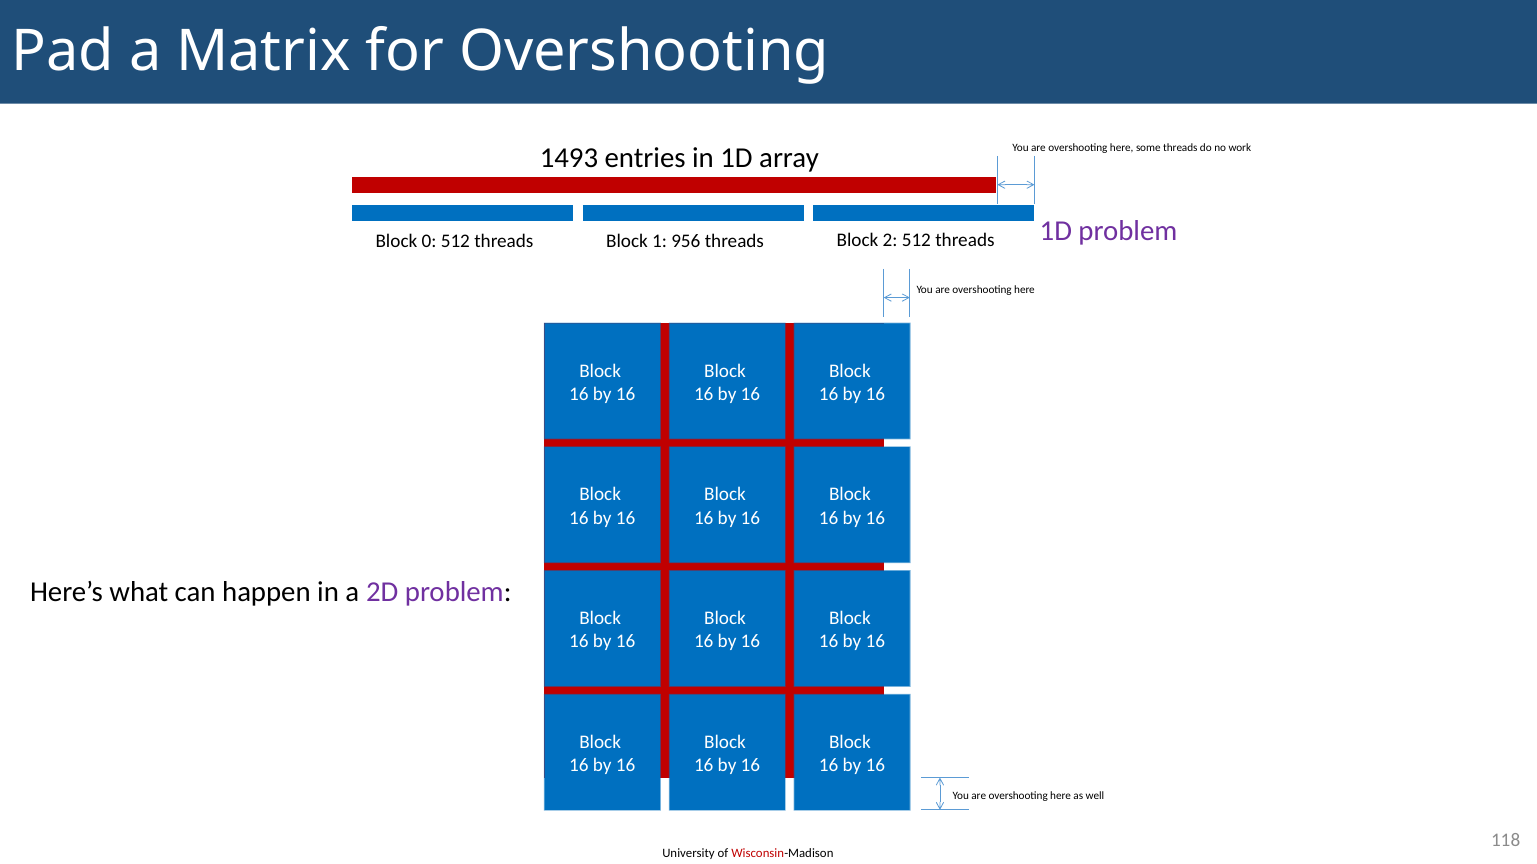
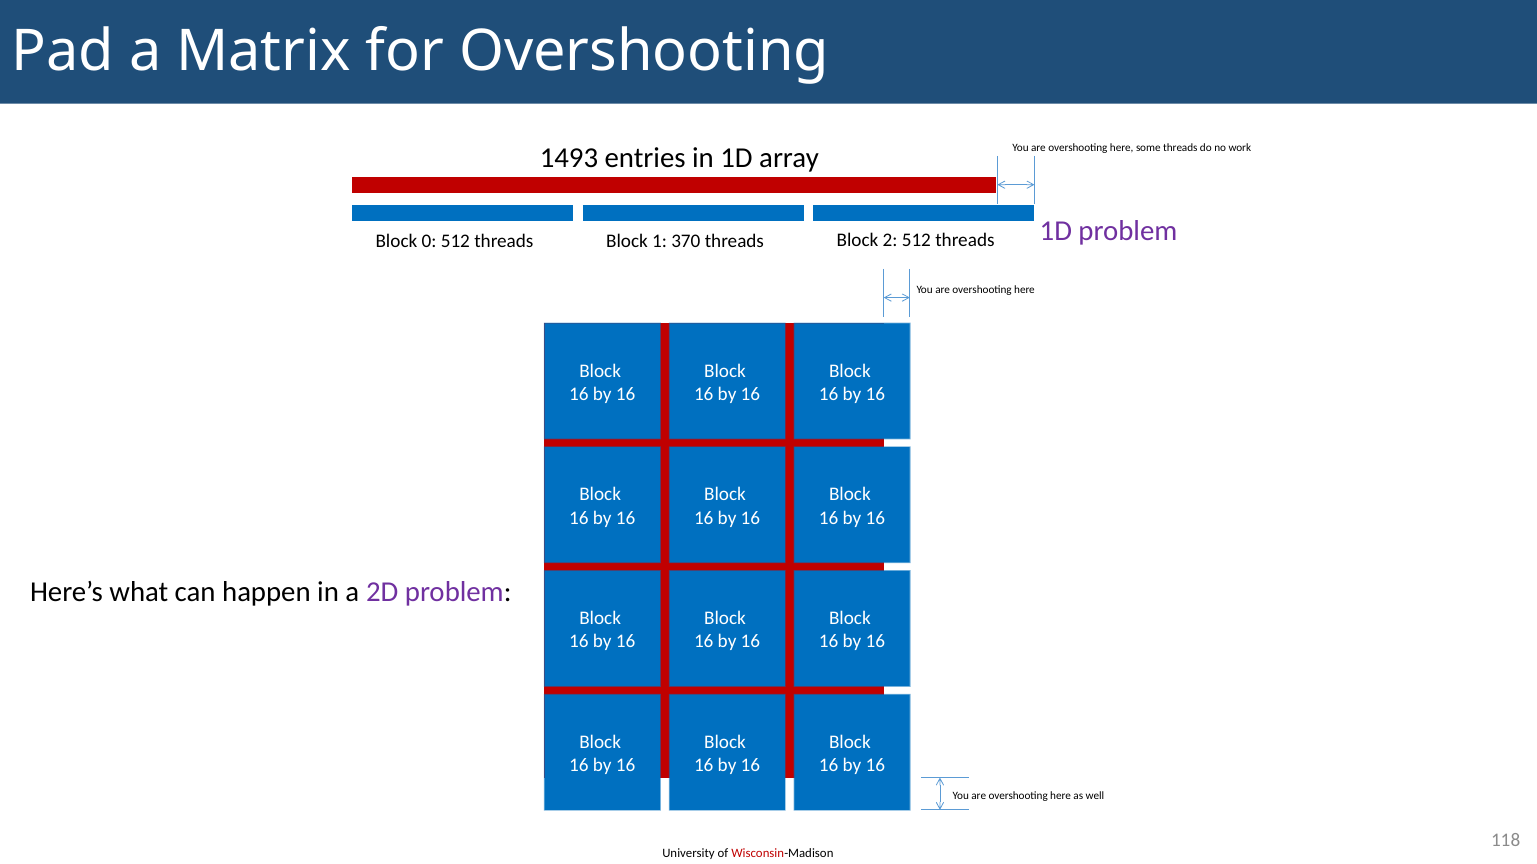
956: 956 -> 370 (686, 242)
